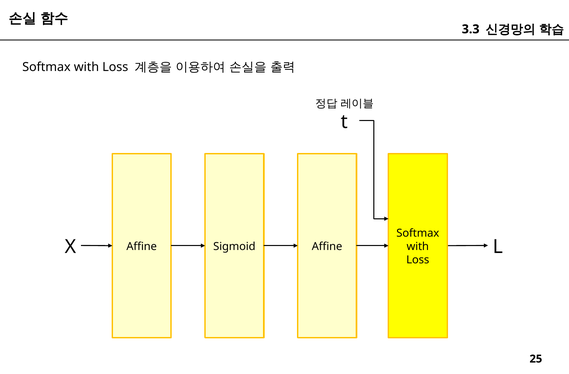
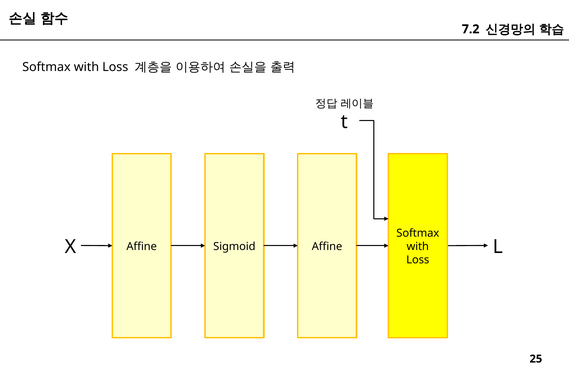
3.3: 3.3 -> 7.2 (471, 29)
